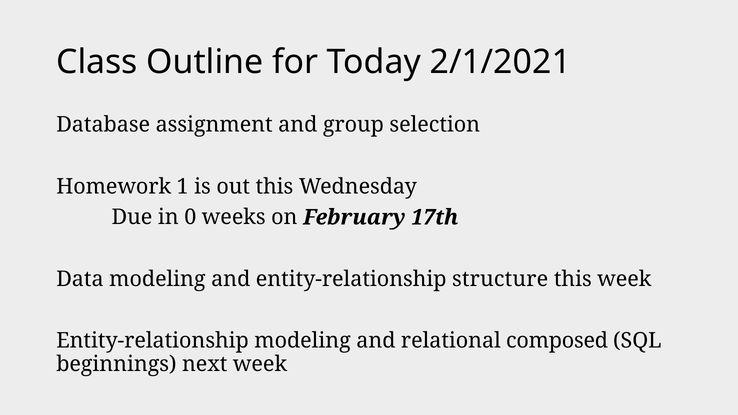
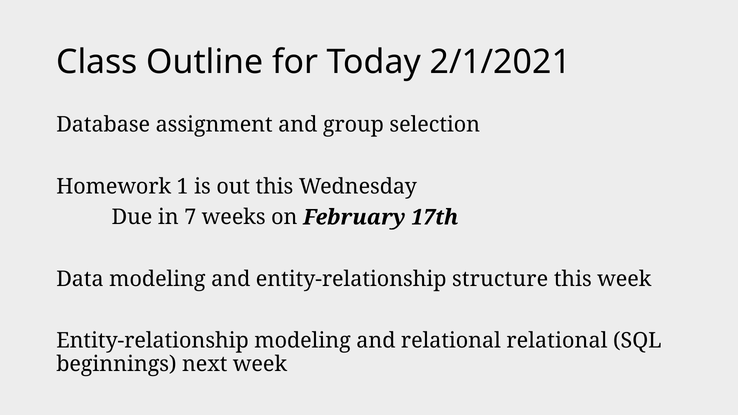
0: 0 -> 7 (190, 217)
relational composed: composed -> relational (557, 341)
